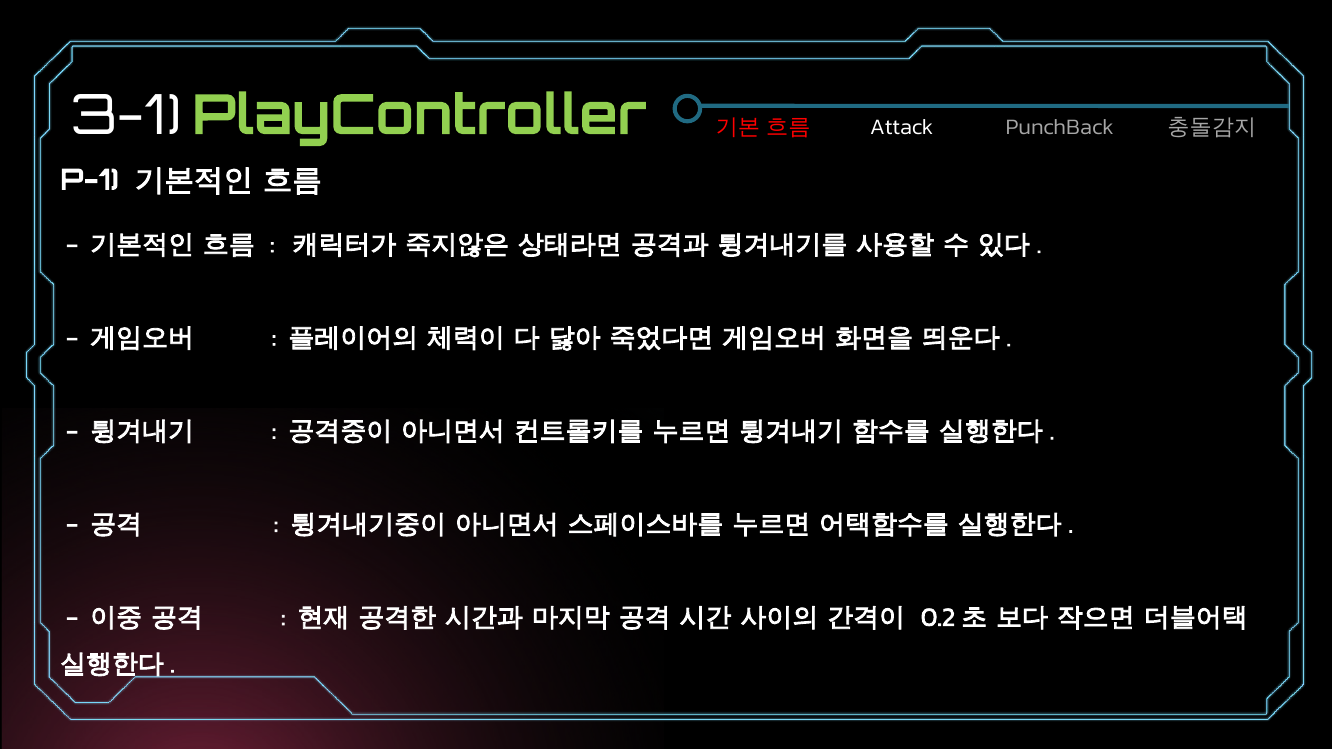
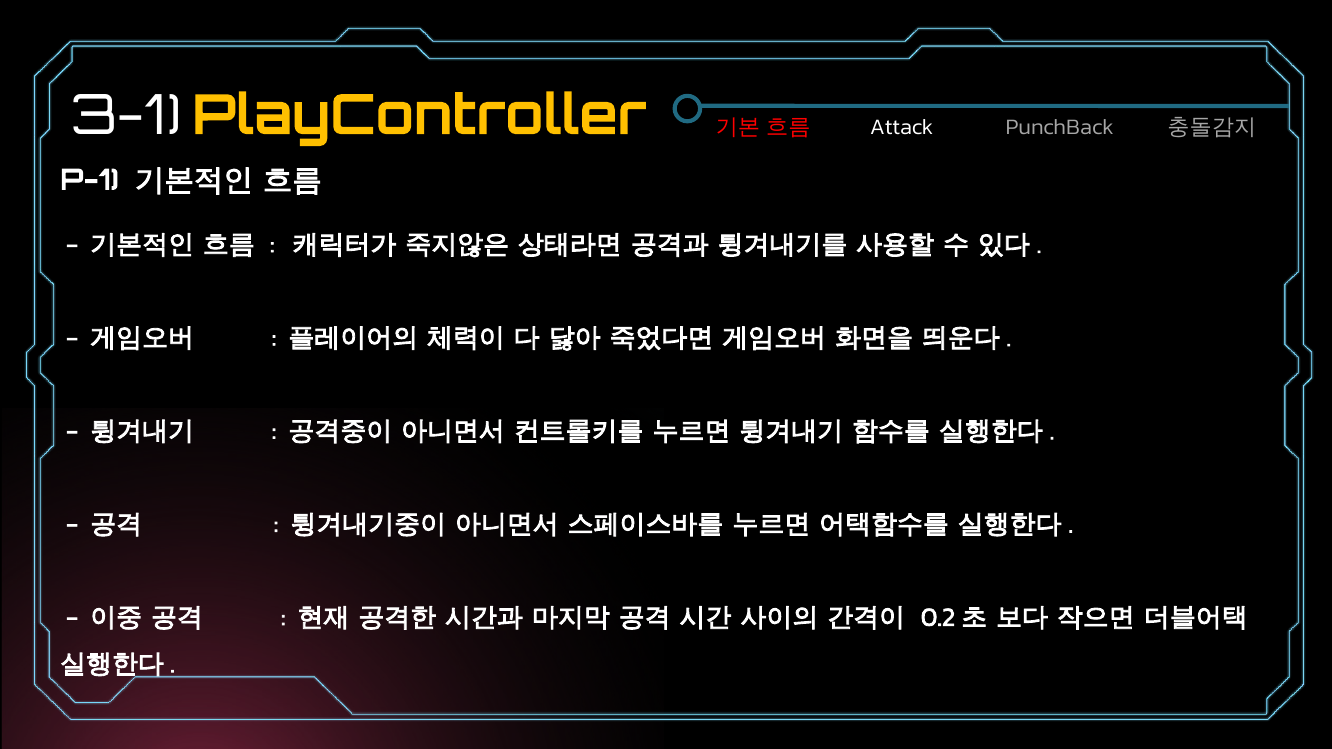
PlayController colour: light green -> yellow (419, 116)
